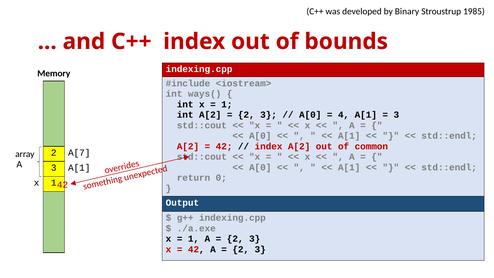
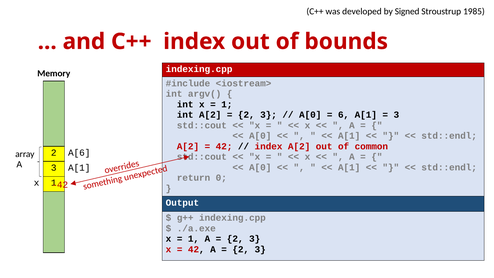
Binary: Binary -> Signed (407, 12)
ways(: ways( -> argv( (205, 94)
4: 4 -> 6 (344, 115)
A[7: A[7 -> A[6 (79, 153)
